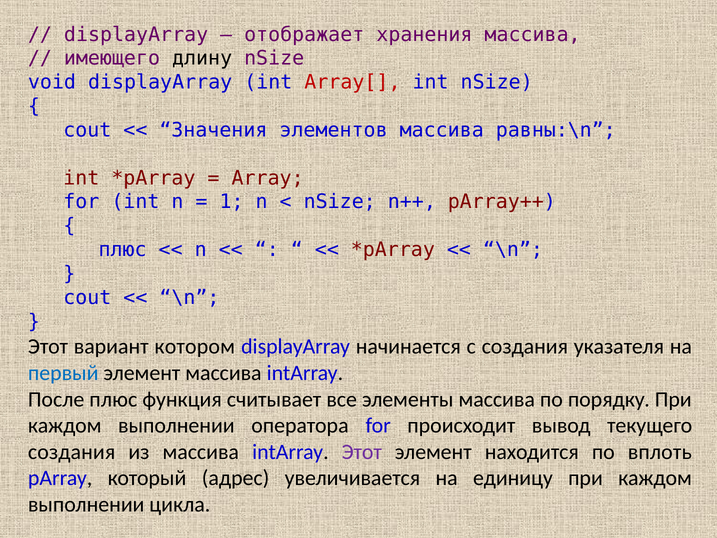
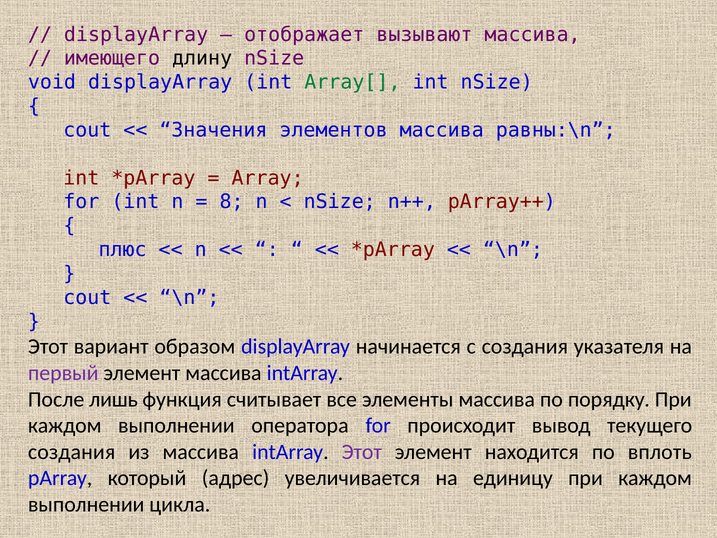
хранения: хранения -> вызывают (424, 34)
Array[ colour: red -> green (352, 82)
1: 1 -> 8 (232, 202)
котором: котором -> образом (195, 347)
первый colour: blue -> purple (63, 373)
После плюс: плюс -> лишь (114, 399)
